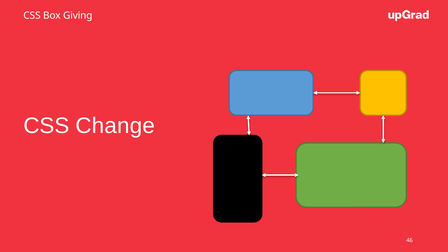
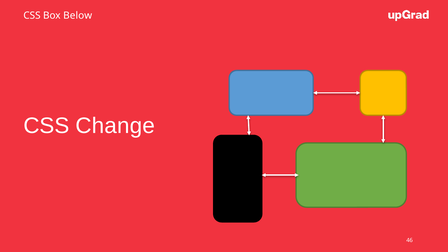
Giving: Giving -> Below (78, 16)
